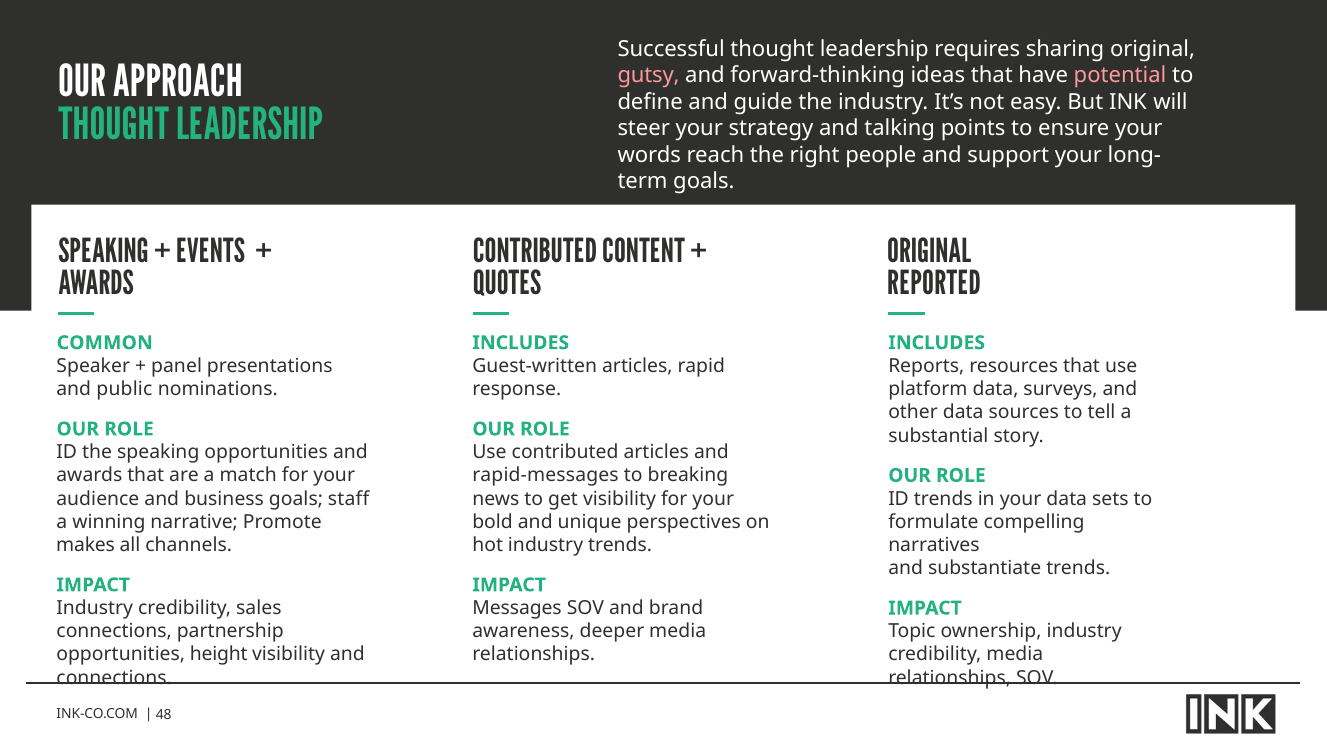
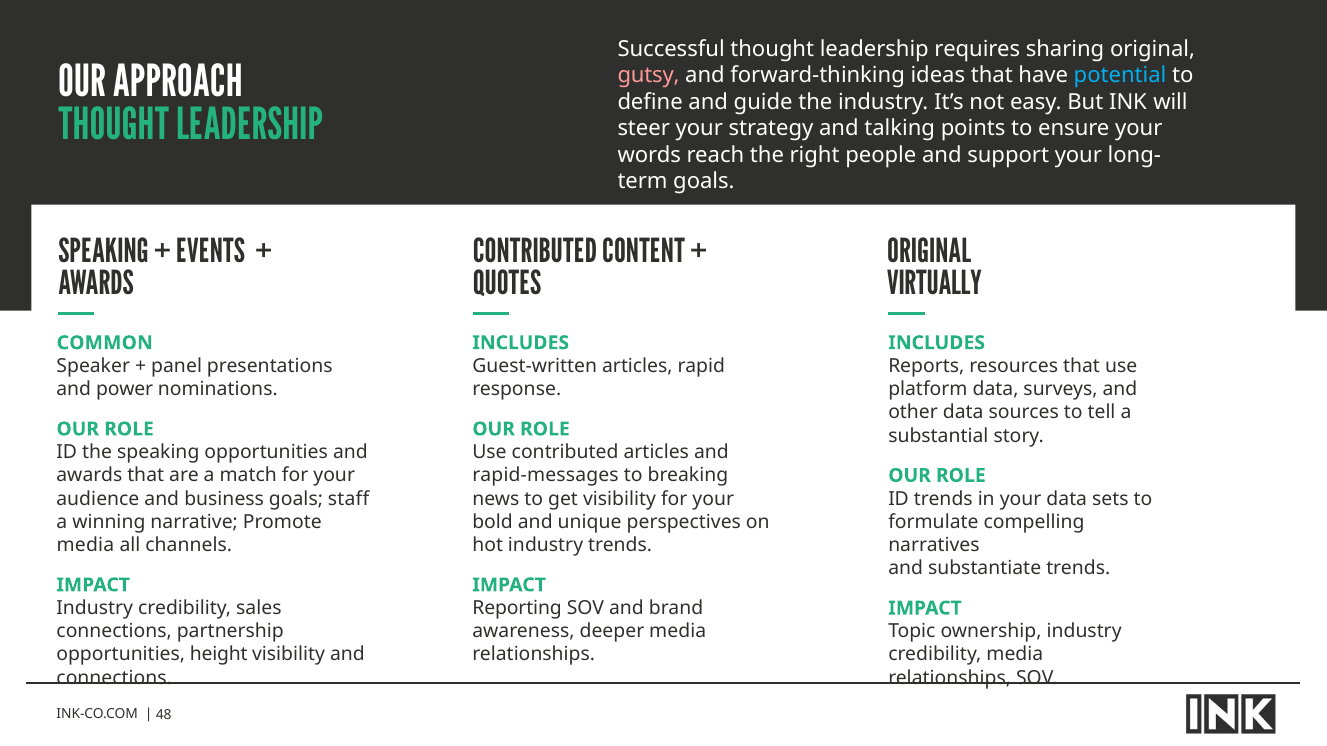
potential colour: pink -> light blue (1120, 75)
REPORTED: REPORTED -> VIRTUALLY (934, 283)
public: public -> power (125, 389)
makes: makes -> media (85, 545)
Messages: Messages -> Reporting (517, 609)
